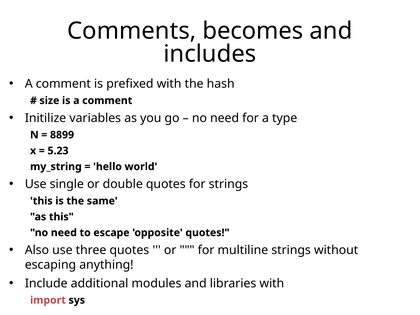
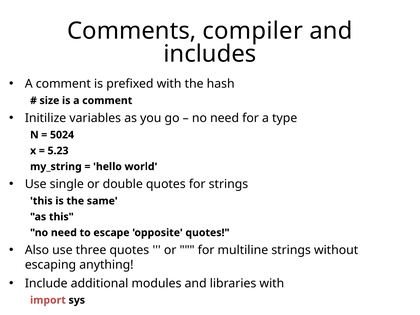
becomes: becomes -> compiler (253, 31)
8899: 8899 -> 5024 (62, 135)
